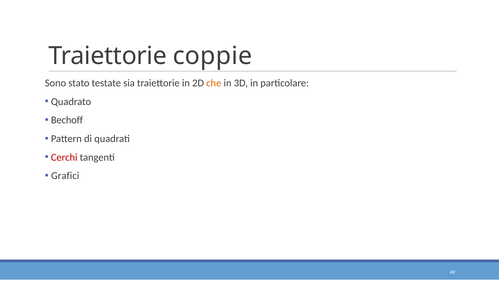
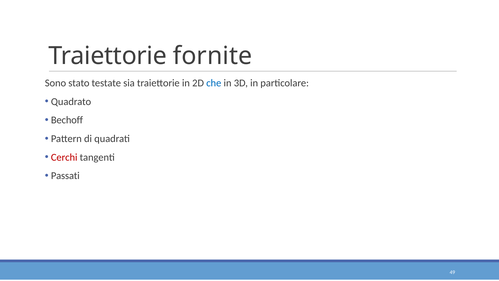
coppie: coppie -> fornite (212, 56)
che colour: orange -> blue (214, 83)
Grafici: Grafici -> Passati (65, 176)
